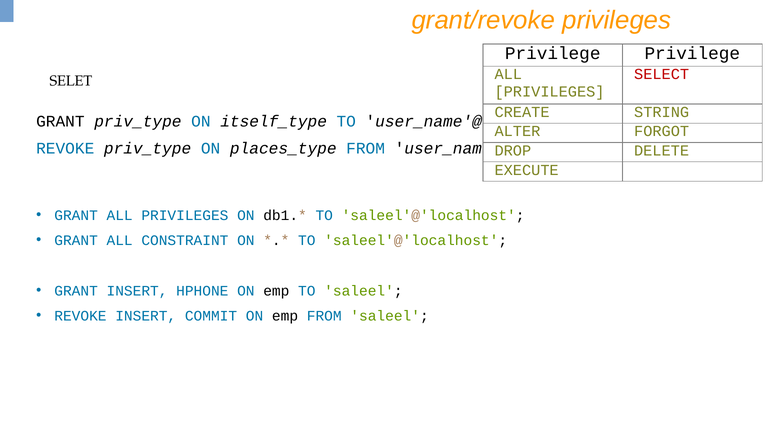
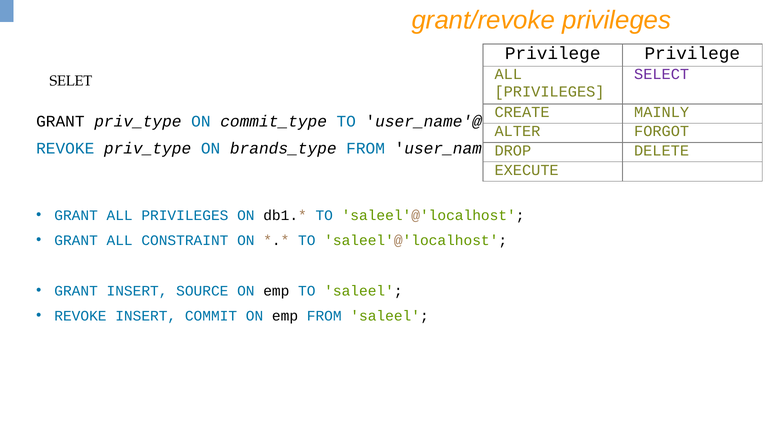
SELECT colour: red -> purple (662, 75)
STRING: STRING -> MAINLY (662, 112)
itself_type: itself_type -> commit_type (274, 122)
places_type: places_type -> brands_type (283, 149)
HPHONE: HPHONE -> SOURCE (202, 291)
